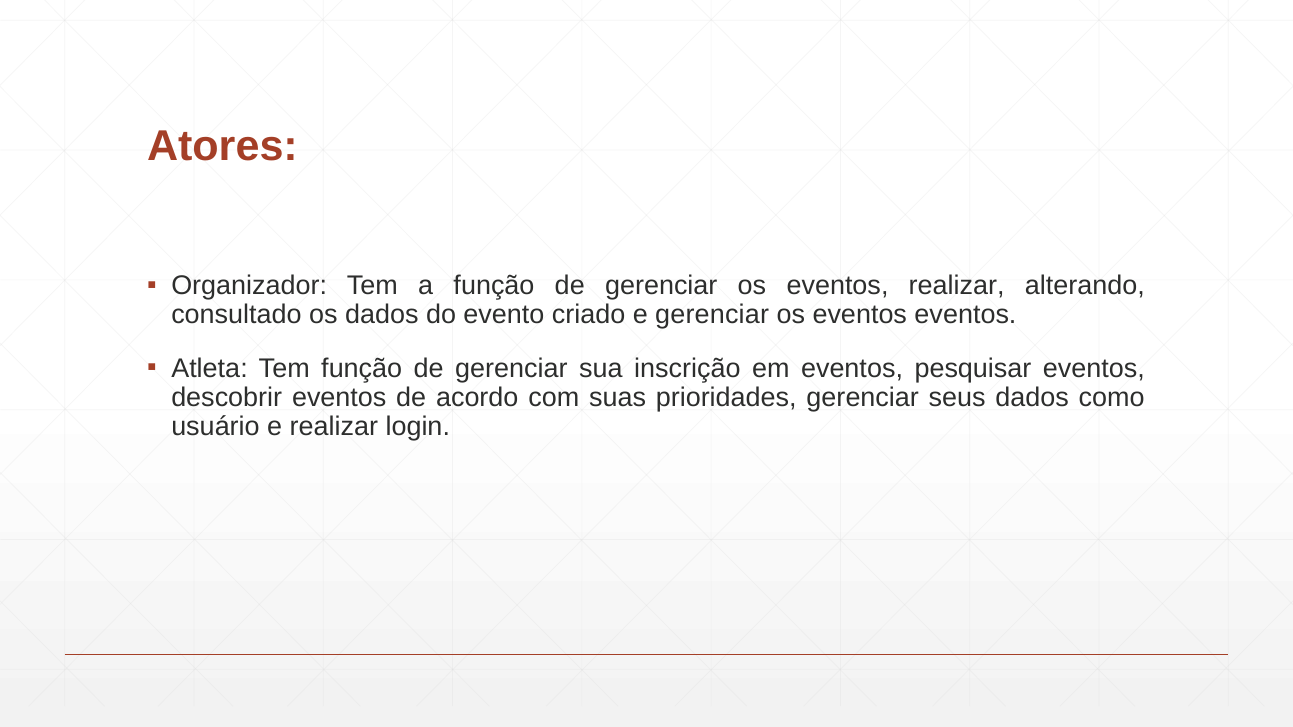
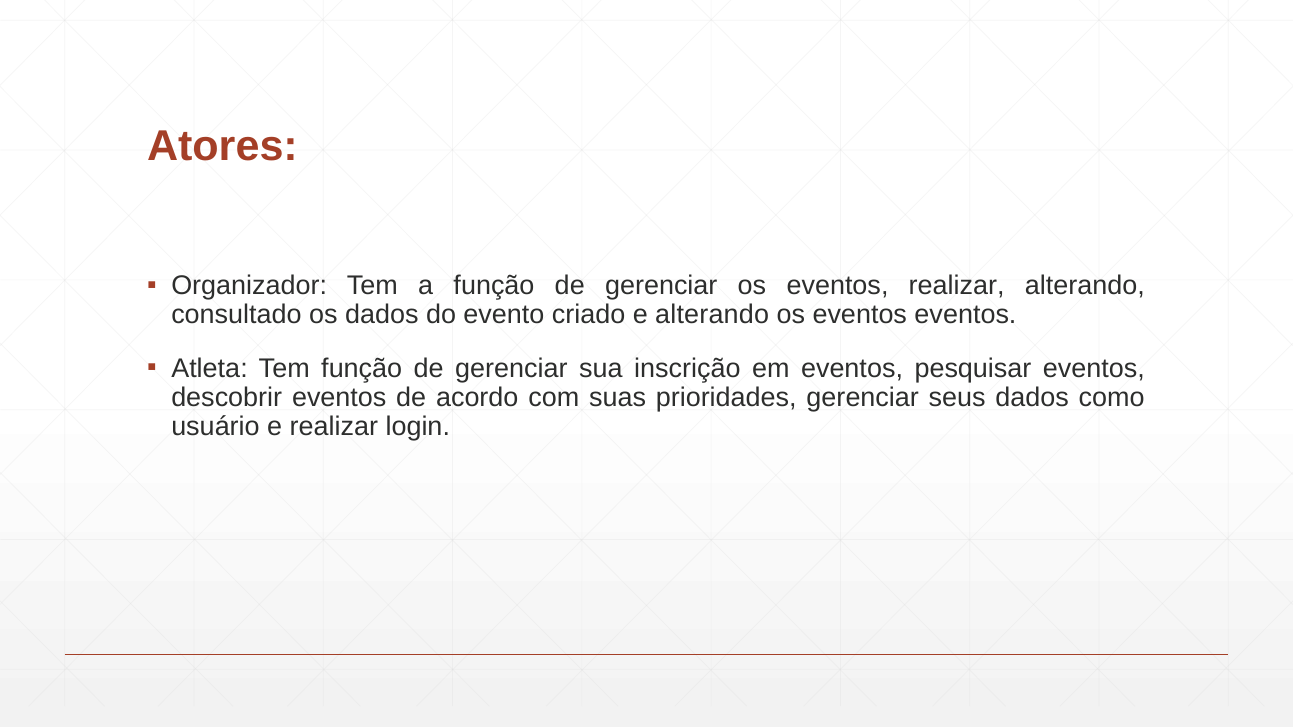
e gerenciar: gerenciar -> alterando (712, 315)
